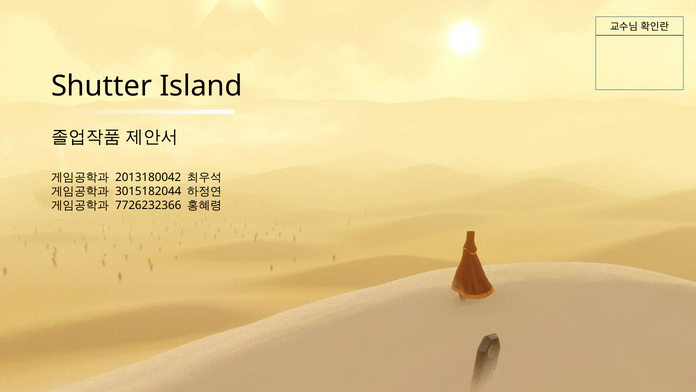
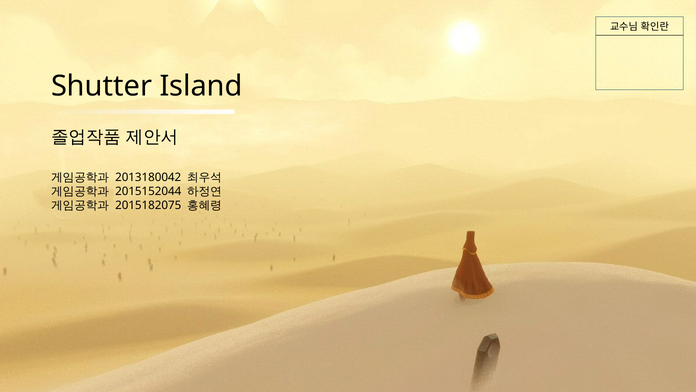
3015182044: 3015182044 -> 2015152044 (148, 191)
7726232366: 7726232366 -> 2015182075 (148, 205)
